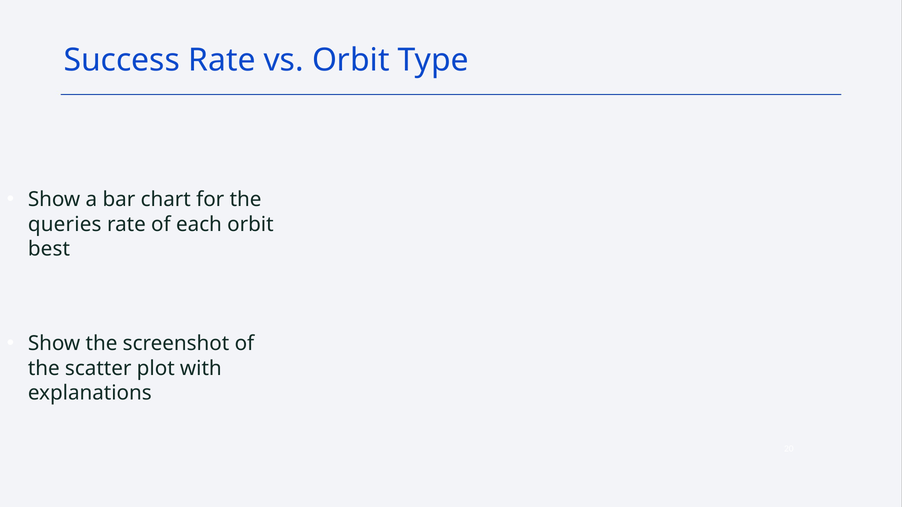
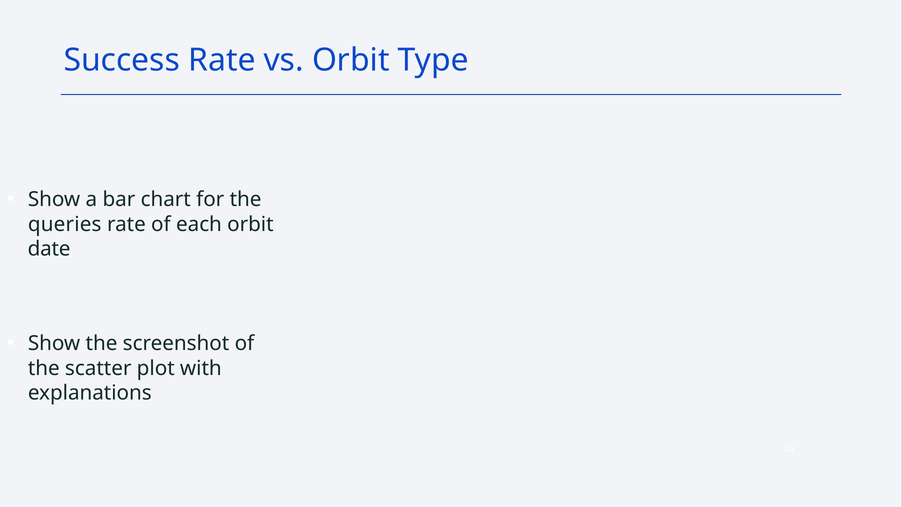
best: best -> date (49, 249)
